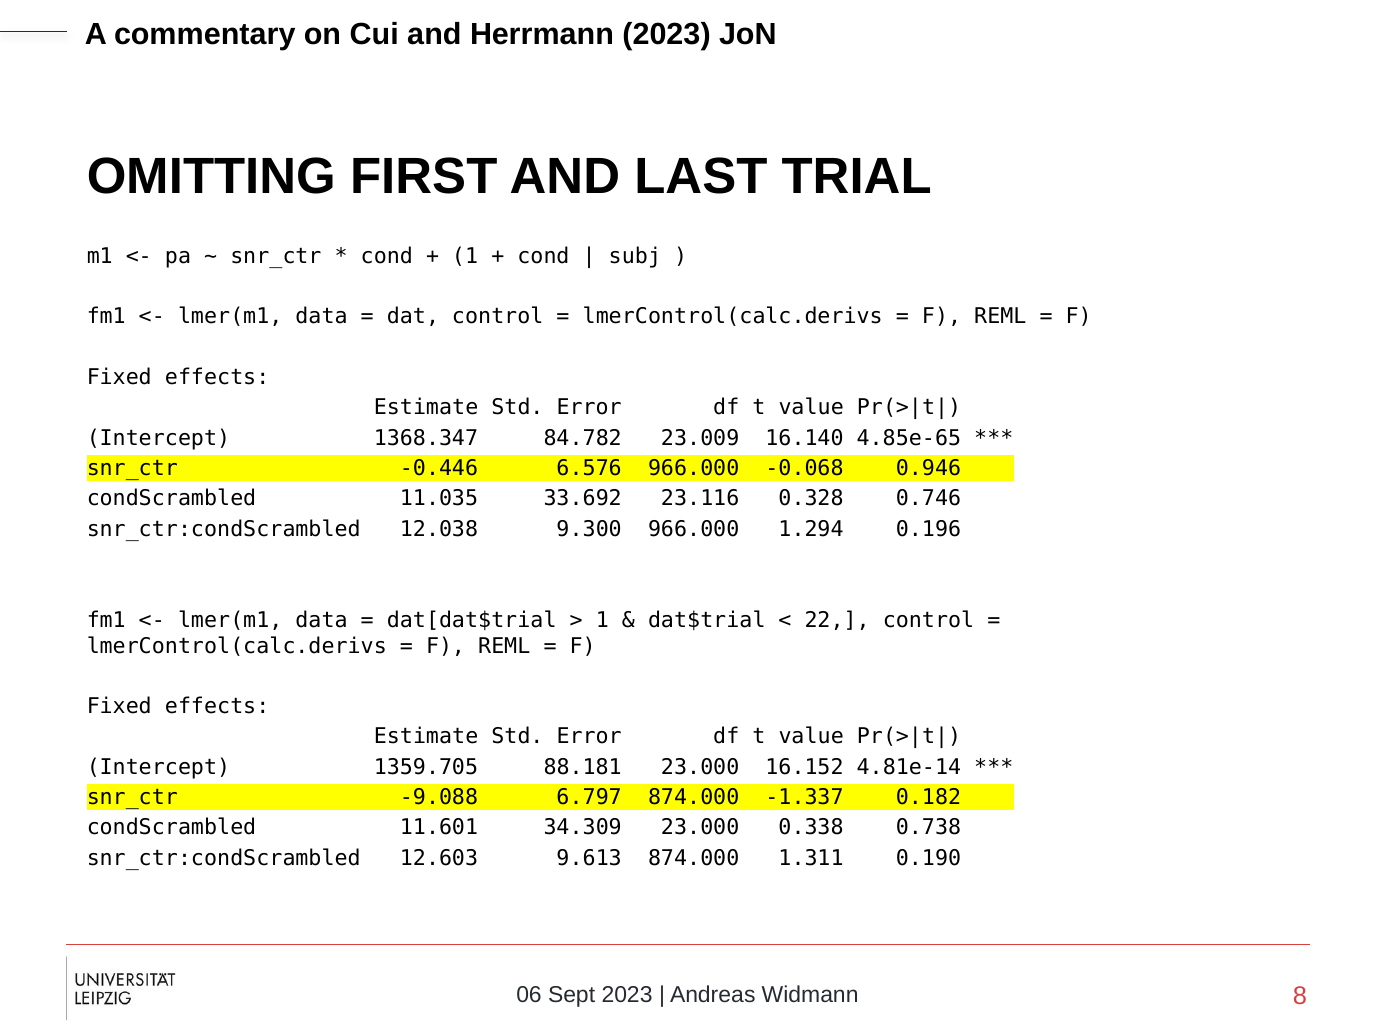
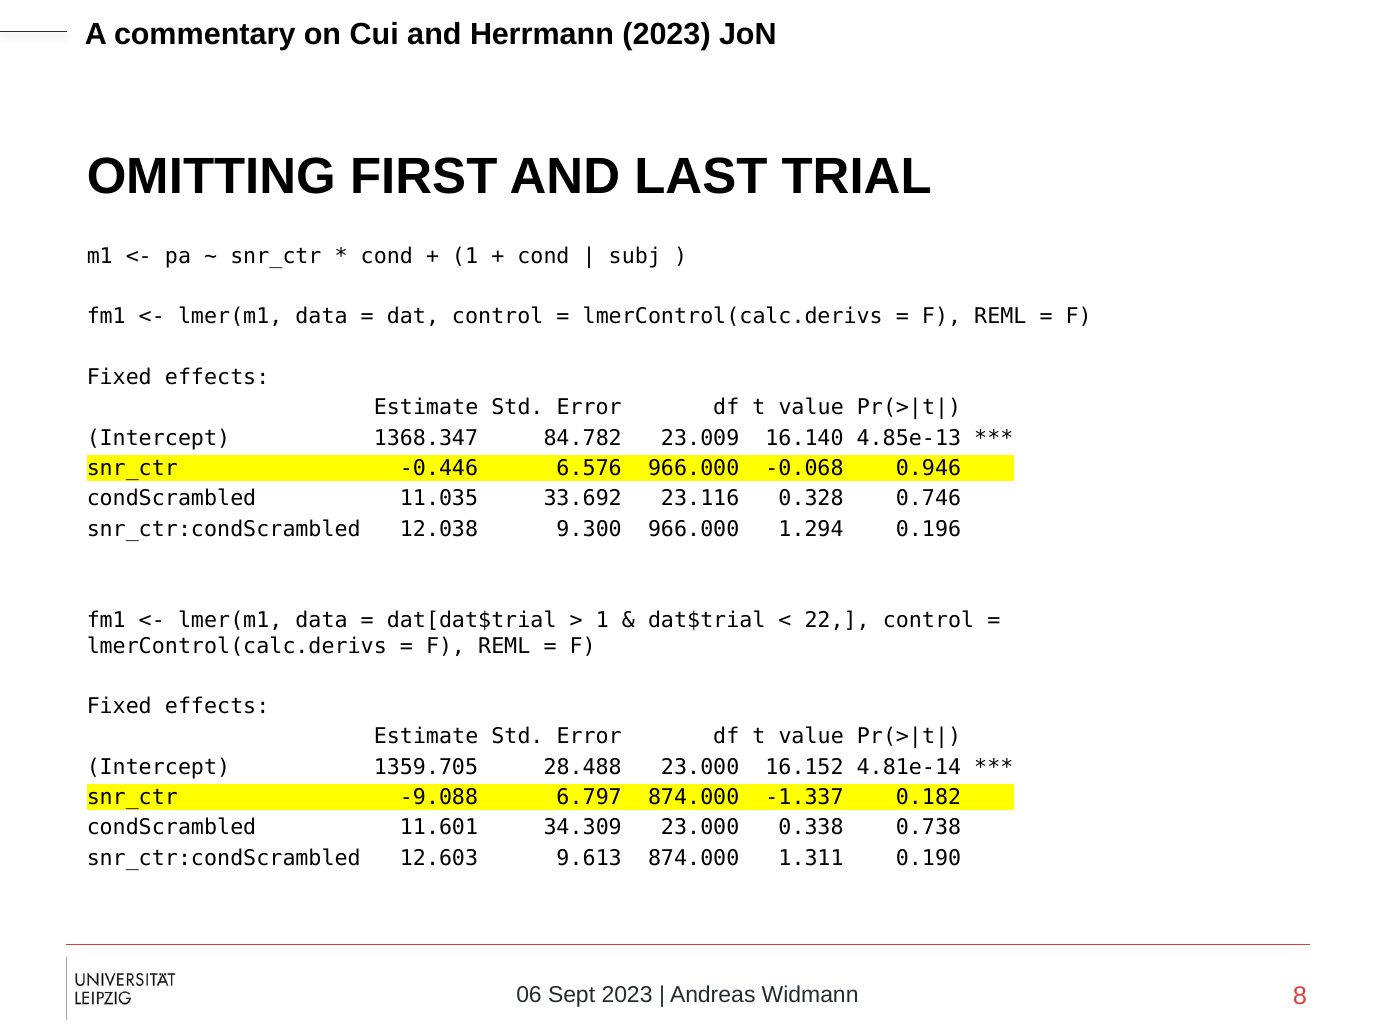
4.85e-65: 4.85e-65 -> 4.85e-13 (909, 438)
88.181: 88.181 -> 28.488 (583, 767)
